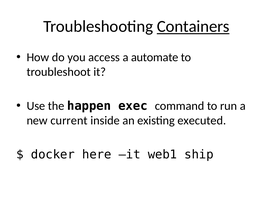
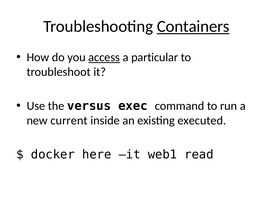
access underline: none -> present (104, 57)
automate: automate -> particular (155, 57)
happen: happen -> versus (89, 106)
ship: ship -> read (199, 154)
